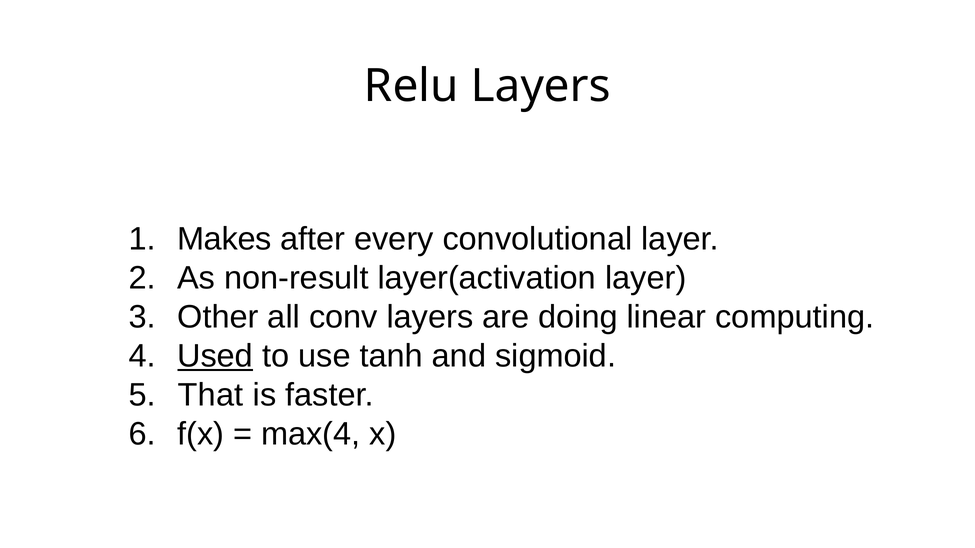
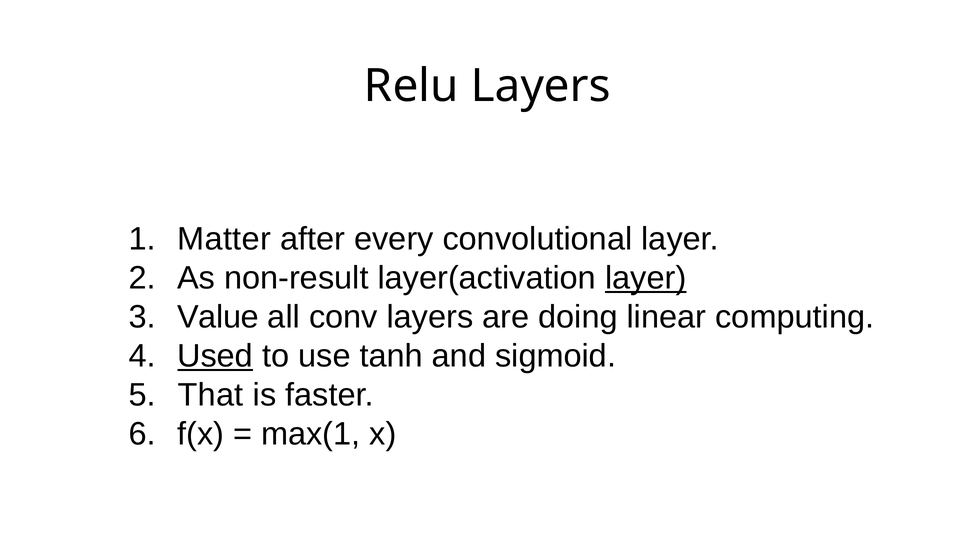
Makes: Makes -> Matter (224, 239)
layer underline: none -> present (646, 278)
Other: Other -> Value (218, 317)
max(4: max(4 -> max(1 (311, 434)
